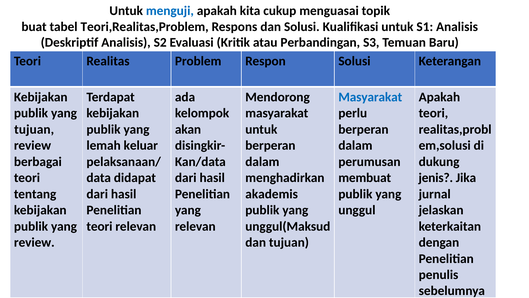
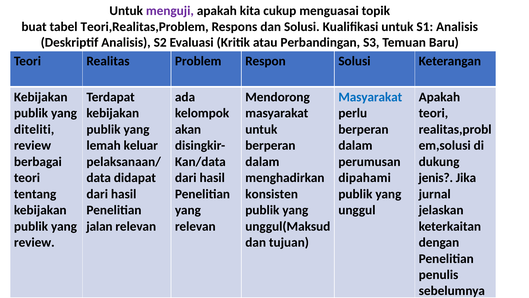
menguji colour: blue -> purple (170, 11)
tujuan: tujuan -> diteliti (34, 129)
membuat: membuat -> dipahami (365, 178)
akademis: akademis -> konsisten (272, 194)
teori: teori -> jalan (99, 226)
